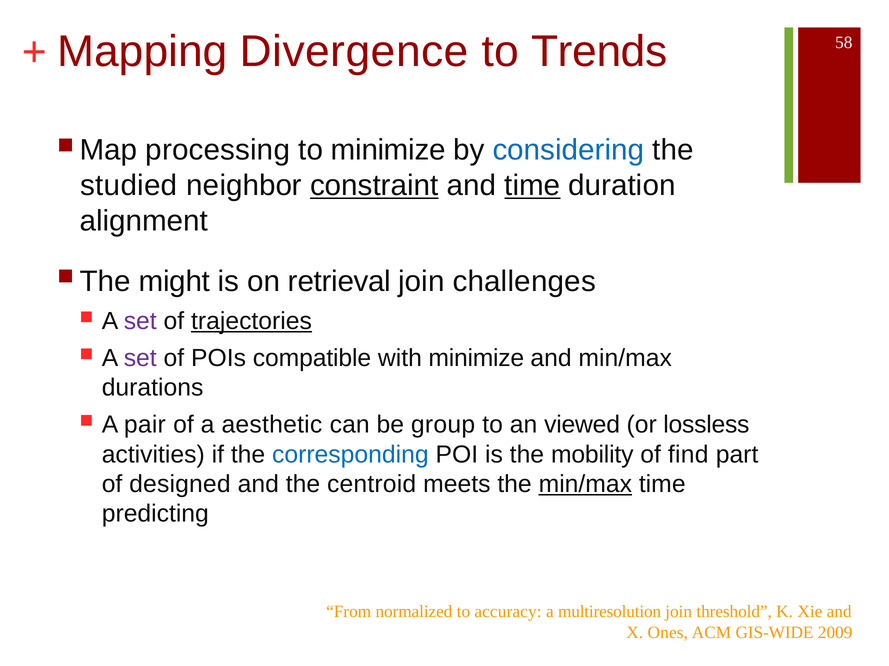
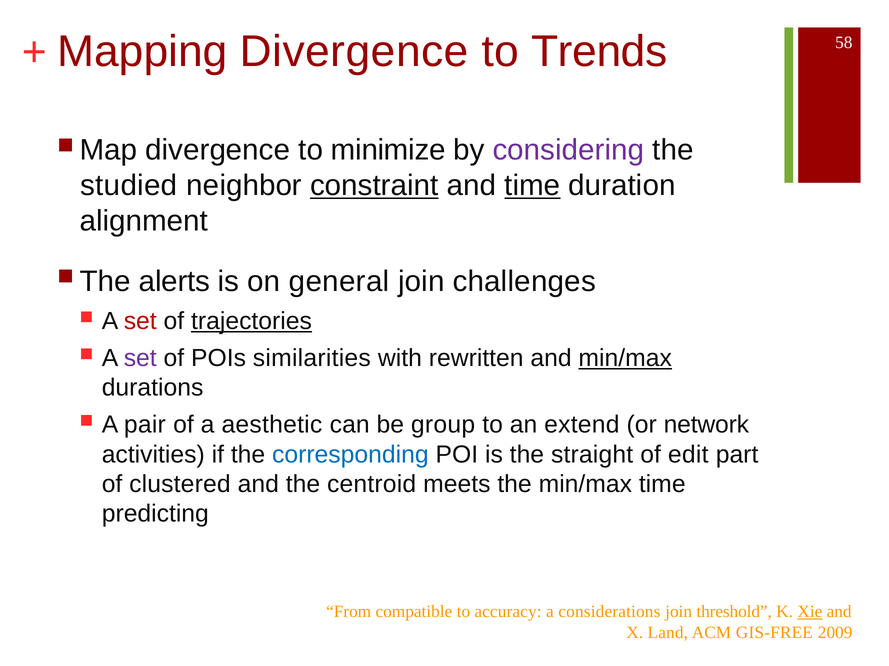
processing: processing -> divergence (218, 150)
considering colour: blue -> purple (568, 150)
might: might -> alerts (174, 282)
retrieval: retrieval -> general (339, 282)
set colour: purple -> red (140, 321)
compatible: compatible -> similarities (312, 358)
with minimize: minimize -> rewritten (476, 358)
min/max underline: none -> present (625, 358)
viewed: viewed -> extend (582, 425)
lossless: lossless -> network (706, 425)
mobility: mobility -> straight (592, 455)
find: find -> edit (688, 455)
designed: designed -> clustered (180, 485)
min/max underline: present -> none (585, 485)
normalized: normalized -> compatible (414, 612)
multiresolution: multiresolution -> considerations (609, 612)
Xie underline: none -> present (810, 612)
Ones: Ones -> Land (668, 633)
GIS-WIDE: GIS-WIDE -> GIS-FREE (774, 633)
